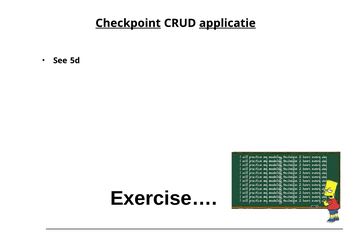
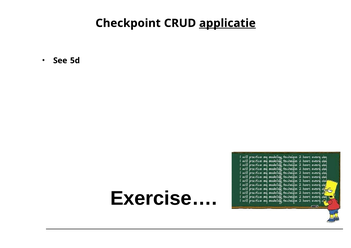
Checkpoint underline: present -> none (128, 23)
